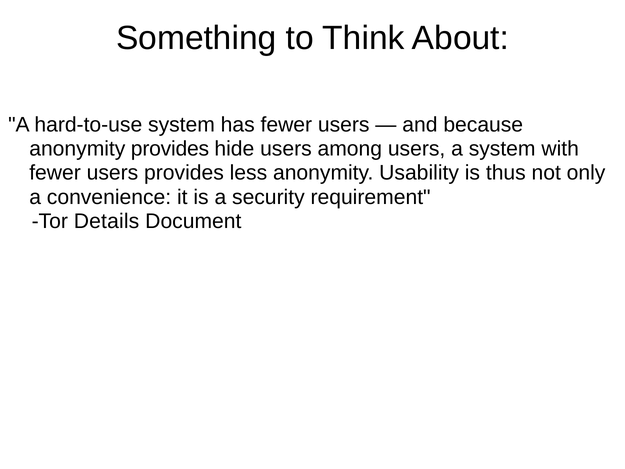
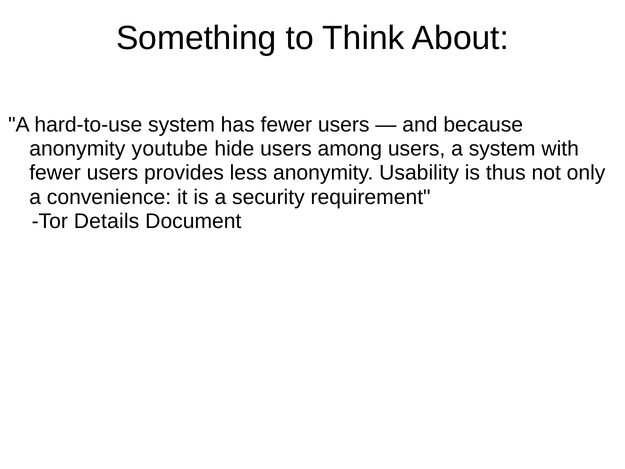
anonymity provides: provides -> youtube (170, 149)
